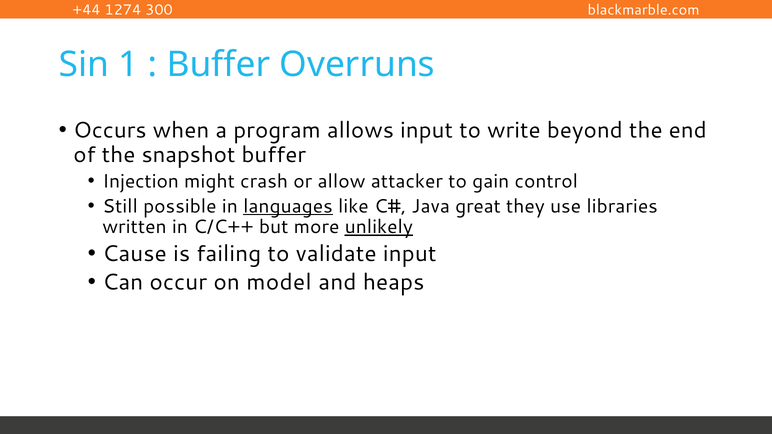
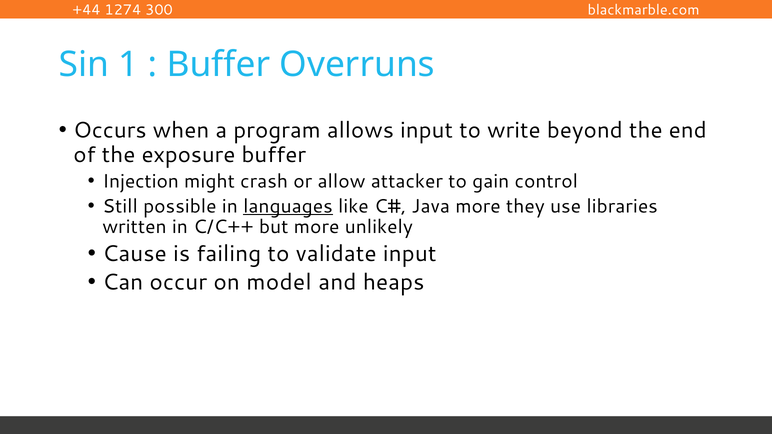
snapshot: snapshot -> exposure (188, 155)
Java great: great -> more (478, 206)
unlikely underline: present -> none (379, 227)
